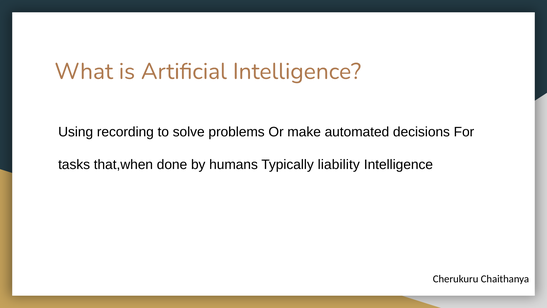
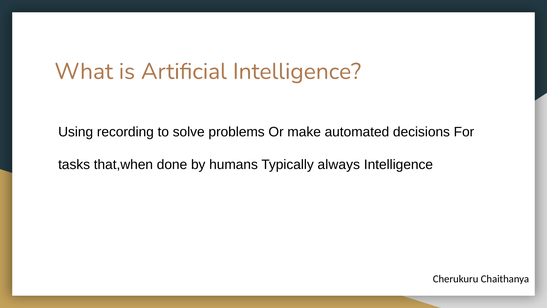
liability: liability -> always (339, 165)
